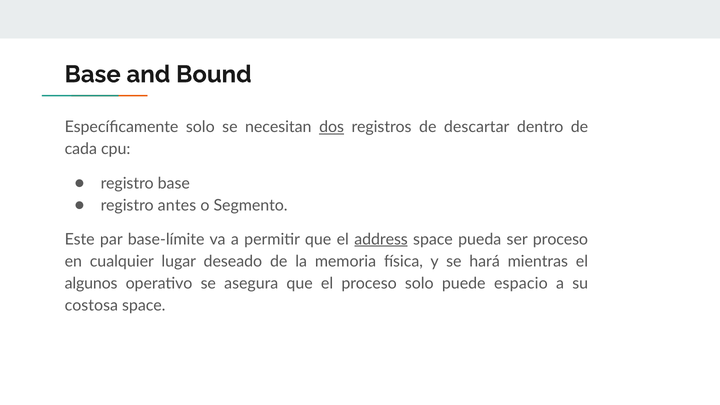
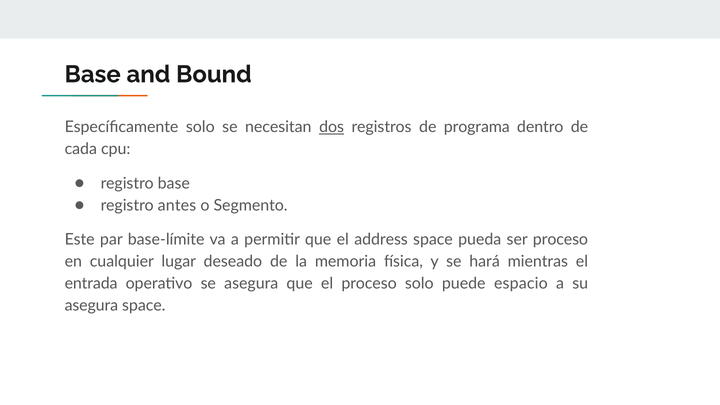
descartar: descartar -> programa (477, 127)
address underline: present -> none (381, 239)
algunos: algunos -> entrada (91, 283)
costosa: costosa -> asegura (91, 306)
